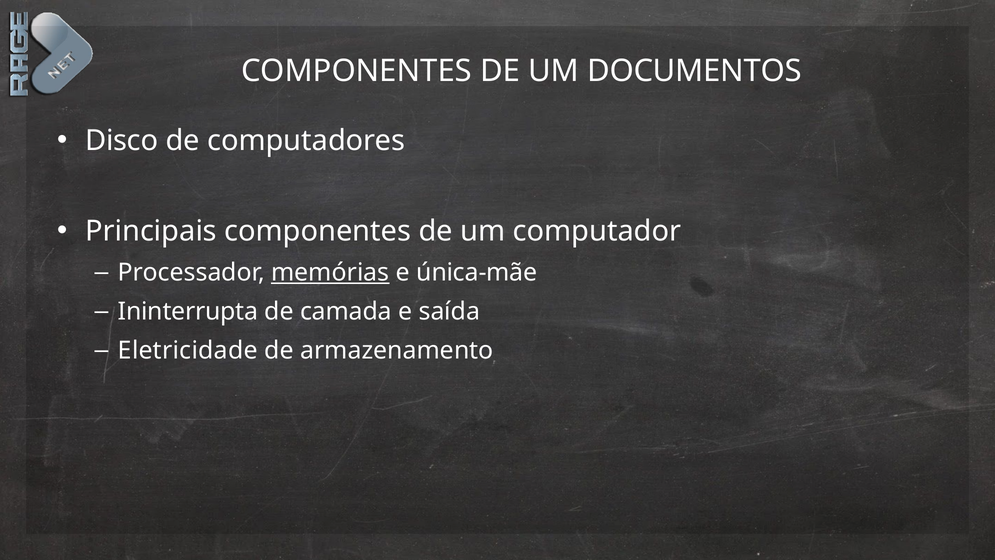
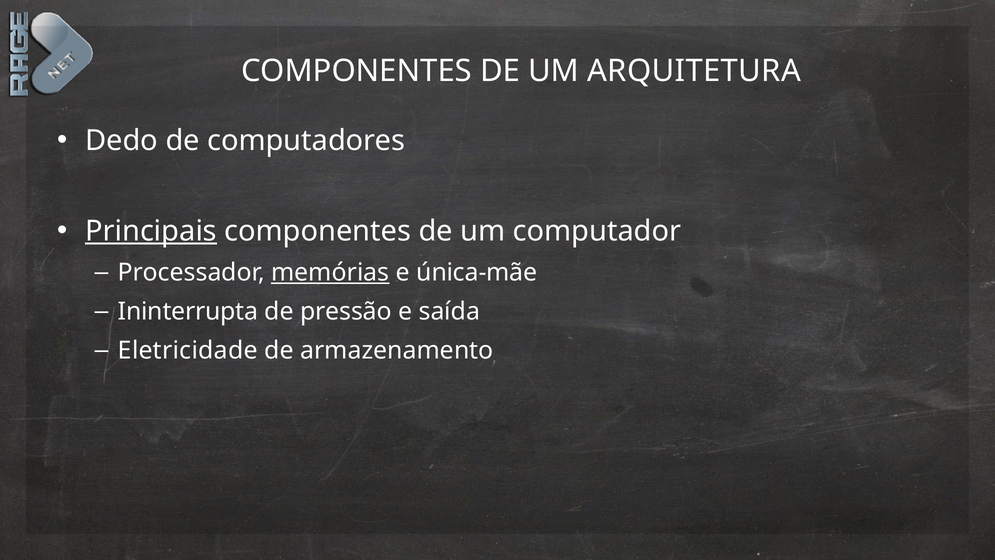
DOCUMENTOS: DOCUMENTOS -> ARQUITETURA (694, 71)
Disco: Disco -> Dedo (122, 140)
Principais underline: none -> present (151, 231)
camada: camada -> pressão (346, 311)
